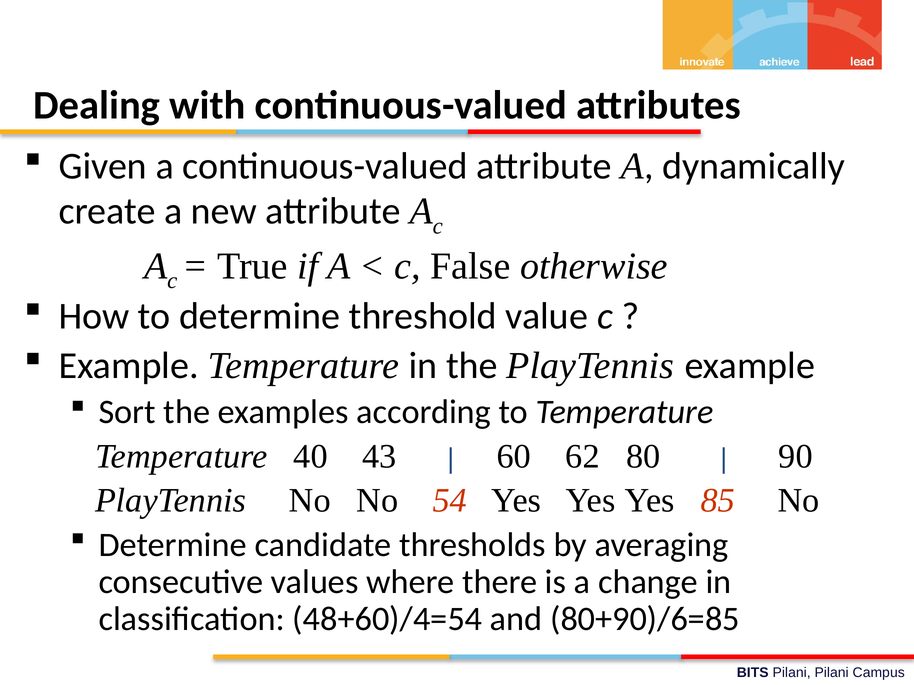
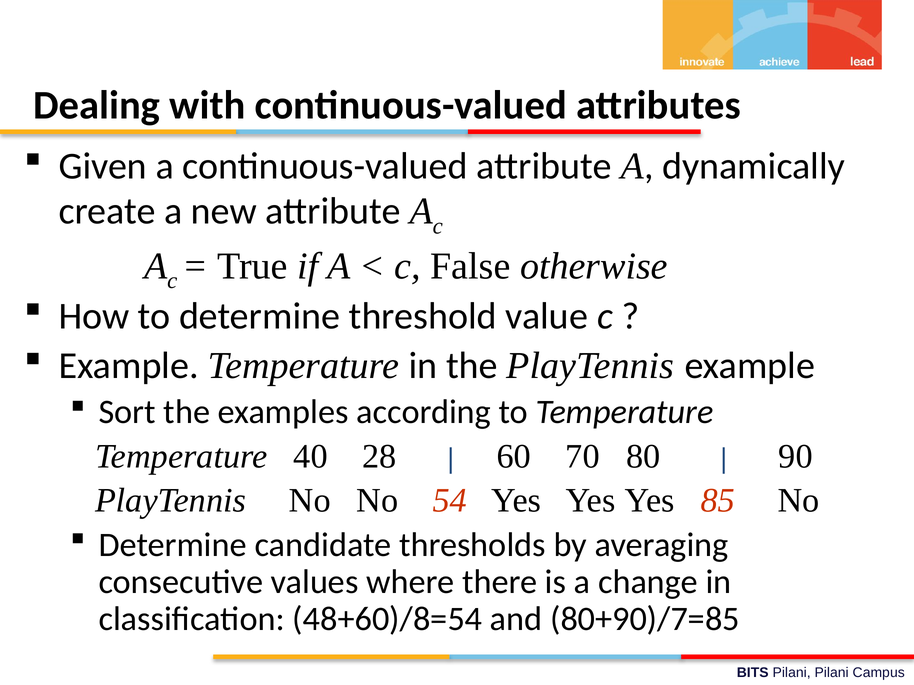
43: 43 -> 28 (379, 457)
62: 62 -> 70 (583, 457)
48+60)/4=54: 48+60)/4=54 -> 48+60)/8=54 (387, 619)
80+90)/6=85: 80+90)/6=85 -> 80+90)/7=85 (645, 619)
